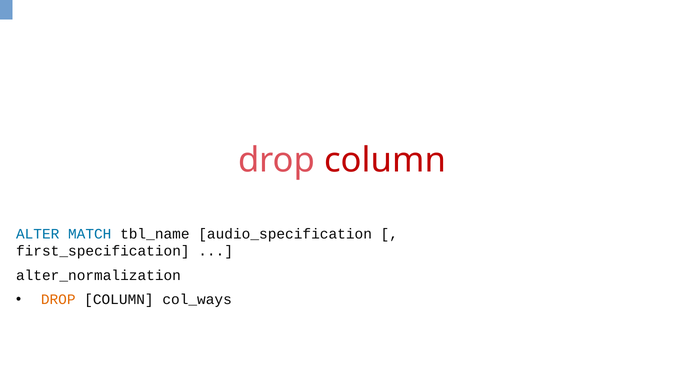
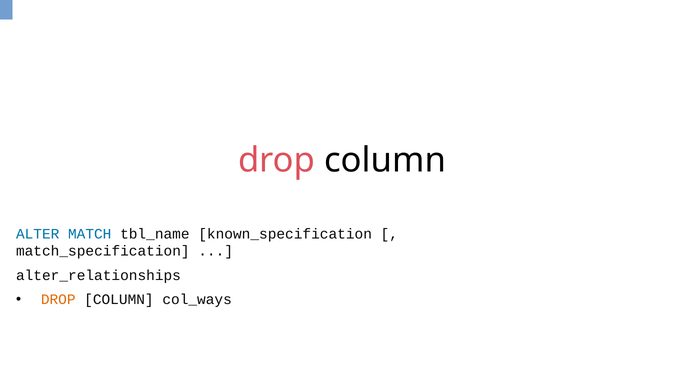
column colour: red -> black (385, 160)
audio_specification: audio_specification -> known_specification (285, 234)
first_specification: first_specification -> match_specification (103, 251)
alter_normalization: alter_normalization -> alter_relationships (98, 275)
